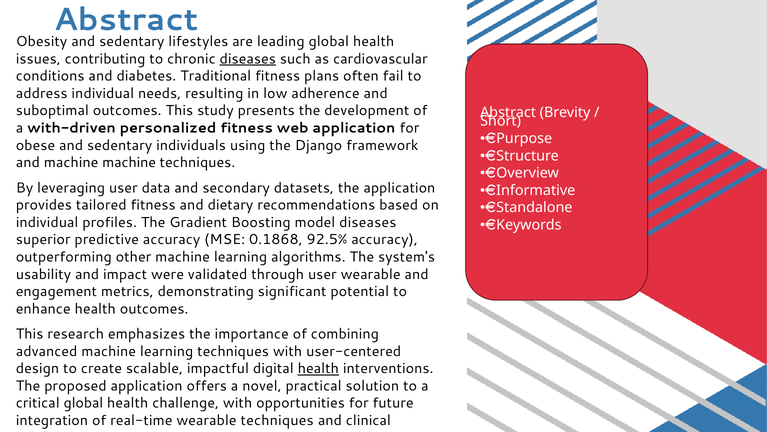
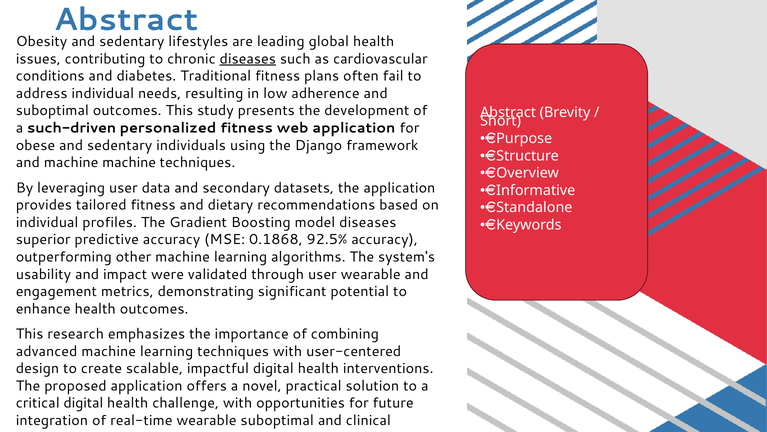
with-driven: with-driven -> such-driven (72, 128)
health underline: present -> none (318, 368)
critical global: global -> digital (83, 403)
wearable techniques: techniques -> suboptimal (277, 420)
